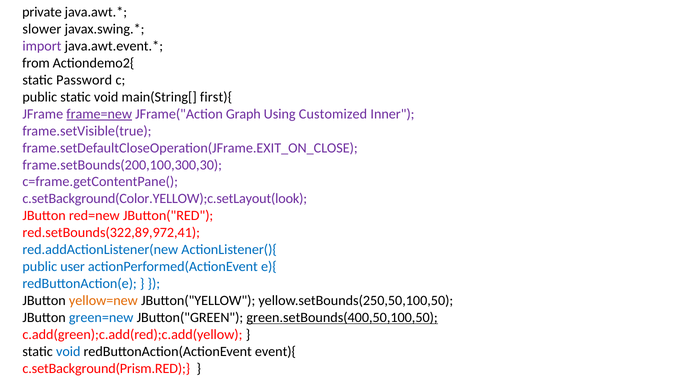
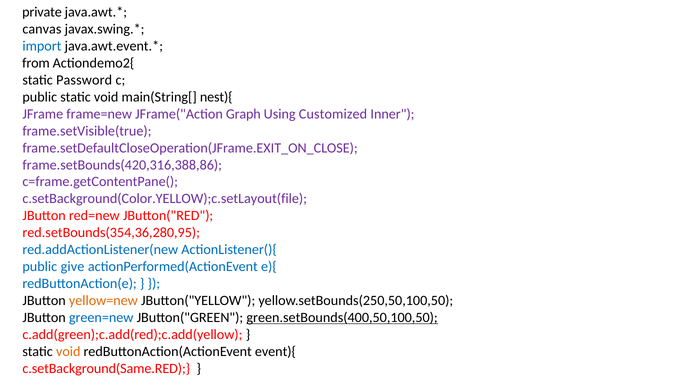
slower: slower -> canvas (42, 29)
import colour: purple -> blue (42, 46)
first){: first){ -> nest){ (216, 97)
frame=new underline: present -> none (99, 114)
frame.setBounds(200,100,300,30: frame.setBounds(200,100,300,30 -> frame.setBounds(420,316,388,86 (122, 165)
c.setBackground(Color.YELLOW);c.setLayout(look: c.setBackground(Color.YELLOW);c.setLayout(look -> c.setBackground(Color.YELLOW);c.setLayout(file (165, 198)
red.setBounds(322,89,972,41: red.setBounds(322,89,972,41 -> red.setBounds(354,36,280,95 (111, 232)
user: user -> give (72, 266)
void colour: blue -> orange (68, 351)
c.setBackground(Prism.RED: c.setBackground(Prism.RED -> c.setBackground(Same.RED (106, 368)
